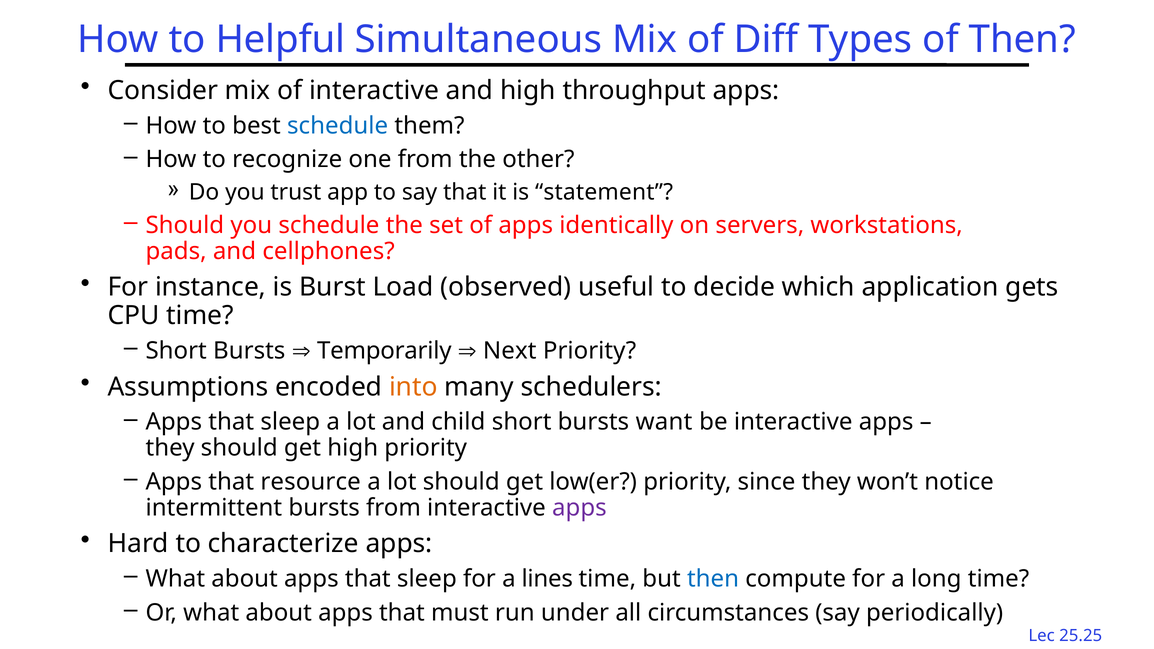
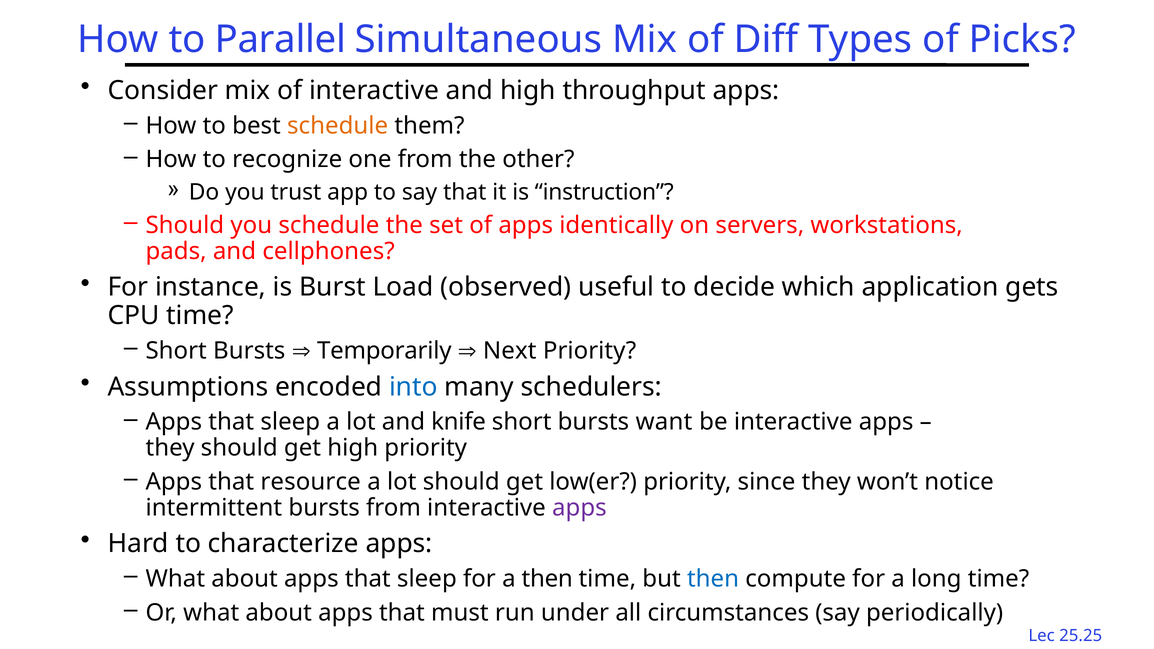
Helpful: Helpful -> Parallel (280, 39)
of Then: Then -> Picks (1022, 39)
schedule colour: blue -> orange (338, 126)
statement: statement -> instruction (604, 192)
into colour: orange -> blue (413, 387)
child: child -> knife (459, 422)
a lines: lines -> then (547, 579)
